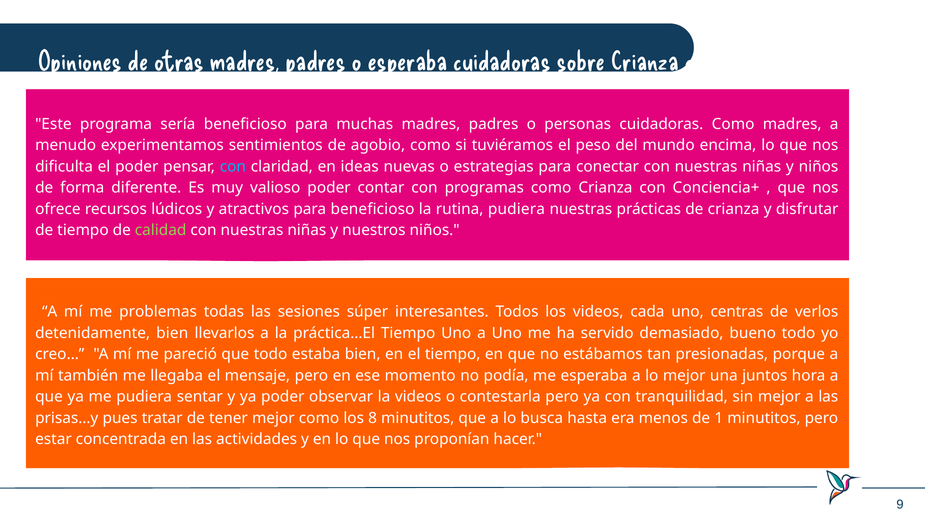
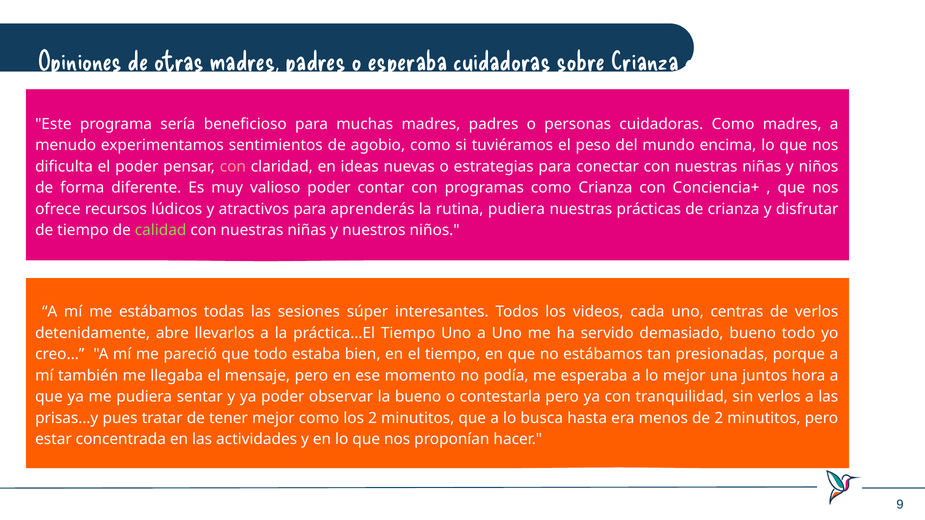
con colour: light blue -> pink (233, 167)
para beneficioso: beneficioso -> aprenderás (373, 209)
me problemas: problemas -> estábamos (158, 312)
detenidamente bien: bien -> abre (172, 333)
la videos: videos -> bueno (418, 397)
sin mejor: mejor -> verlos (779, 397)
los 8: 8 -> 2 (373, 418)
de 1: 1 -> 2 (719, 418)
